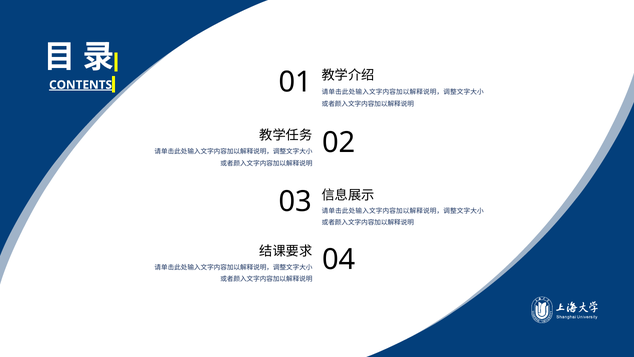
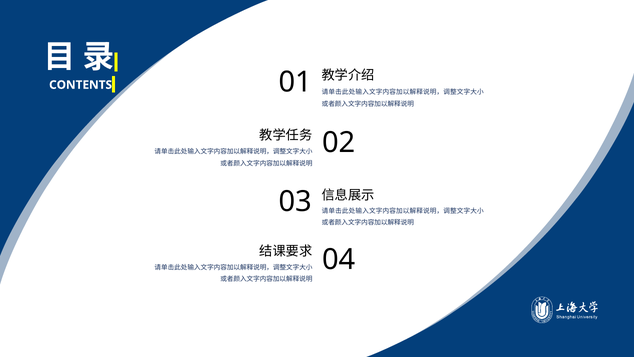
CONTENTS underline: present -> none (81, 85)
